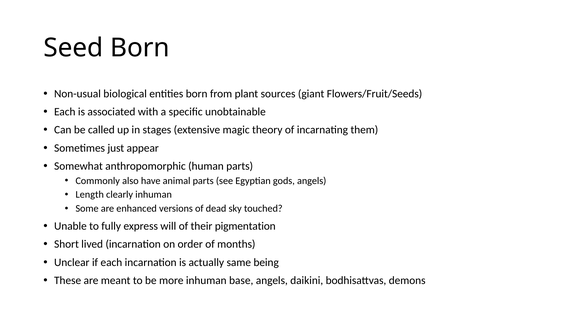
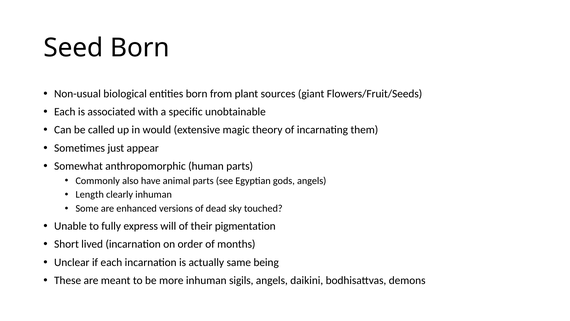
stages: stages -> would (157, 130)
base: base -> sigils (241, 280)
